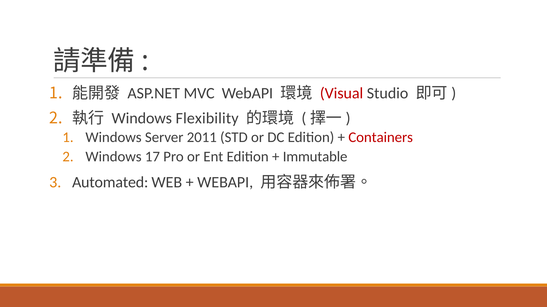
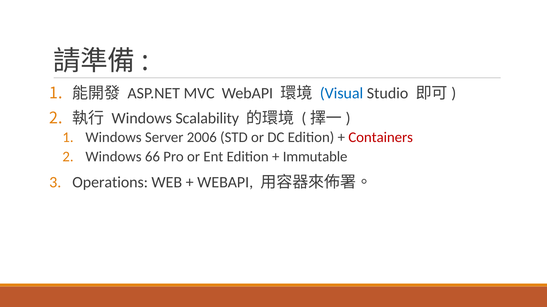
Visual colour: red -> blue (342, 93)
Flexibility: Flexibility -> Scalability (207, 119)
2011: 2011 -> 2006 (202, 137)
17: 17 -> 66 (152, 157)
Automated: Automated -> Operations (110, 183)
